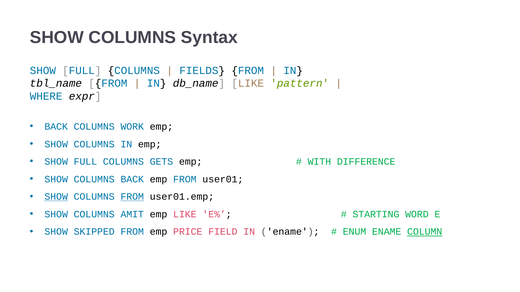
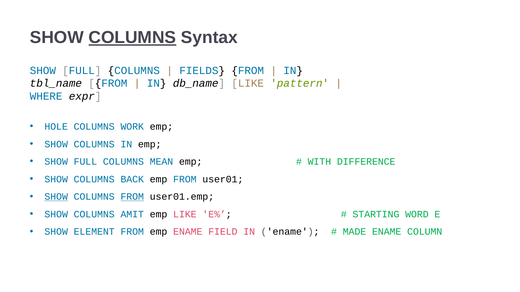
COLUMNS underline: none -> present (132, 38)
BACK: BACK -> HOLE (56, 127)
GETS: GETS -> MEAN (161, 162)
SKIPPED: SKIPPED -> ELEMENT (94, 232)
emp PRICE: PRICE -> ENAME (188, 232)
ENUM: ENUM -> MADE (355, 232)
COLUMN underline: present -> none (425, 232)
